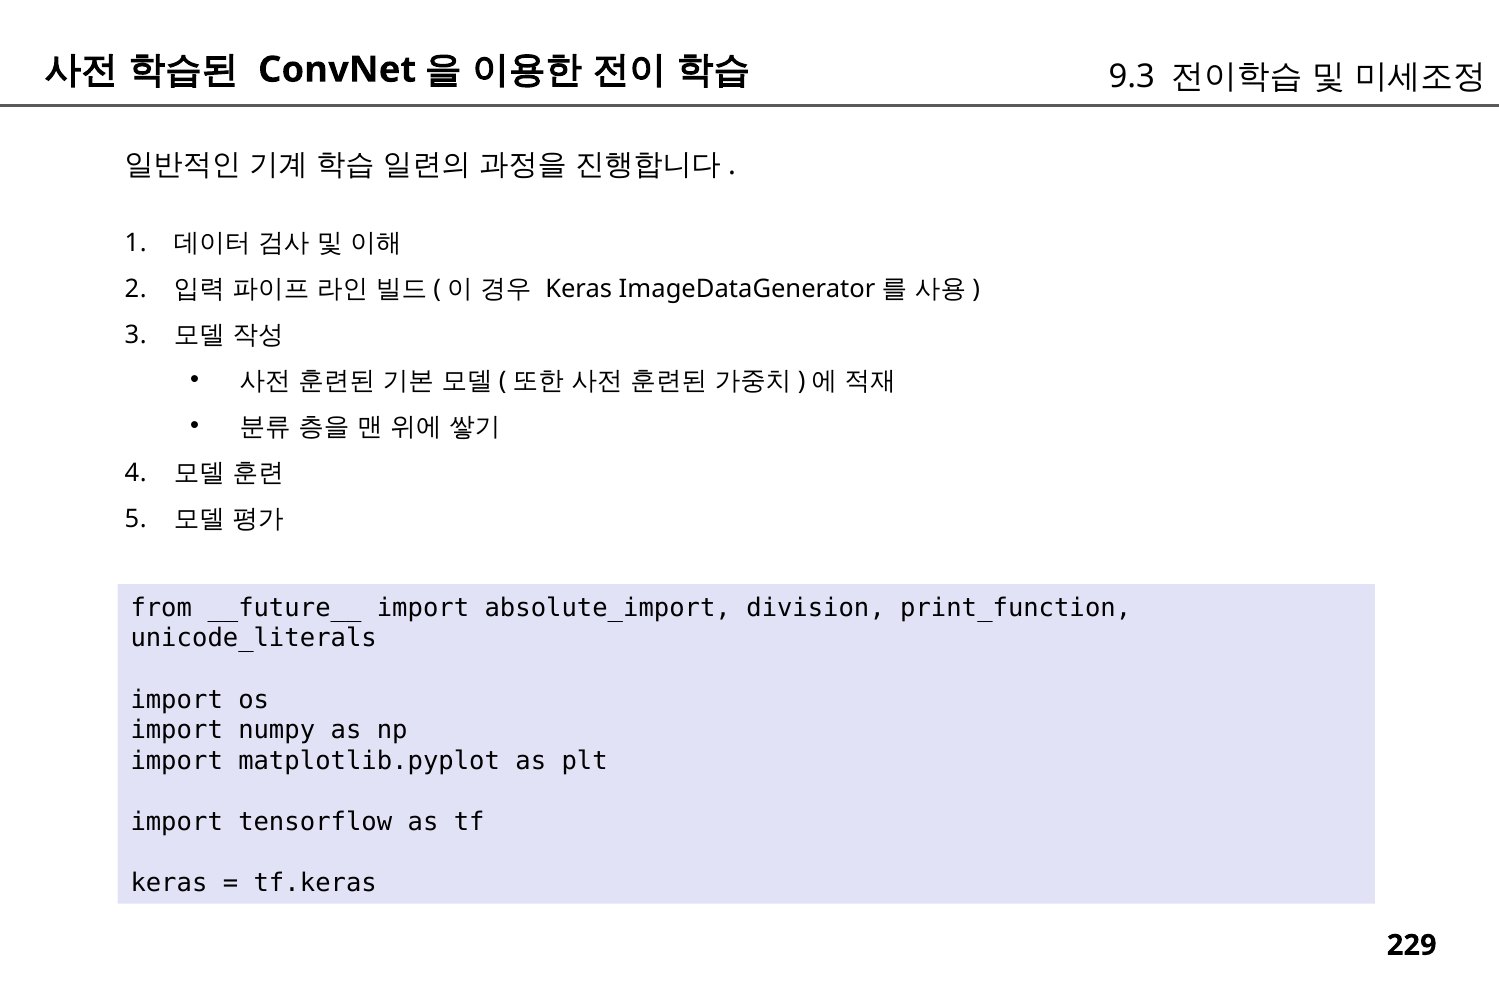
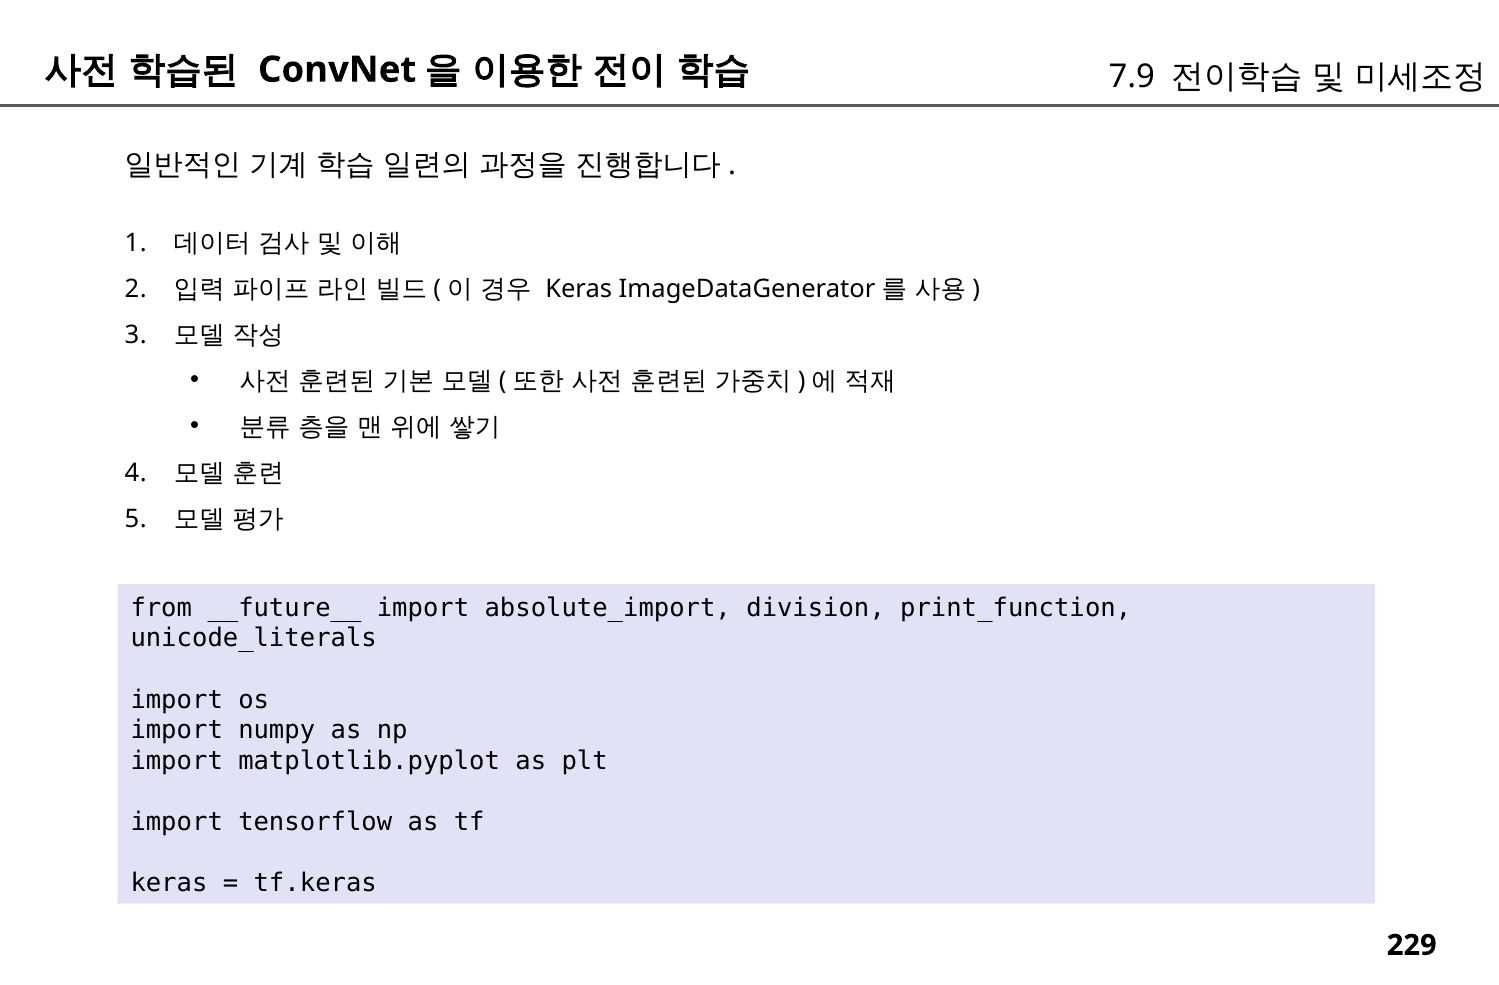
9.3: 9.3 -> 7.9 (1132, 77)
